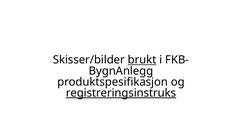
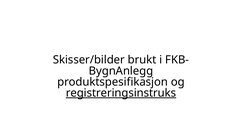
brukt underline: present -> none (142, 60)
